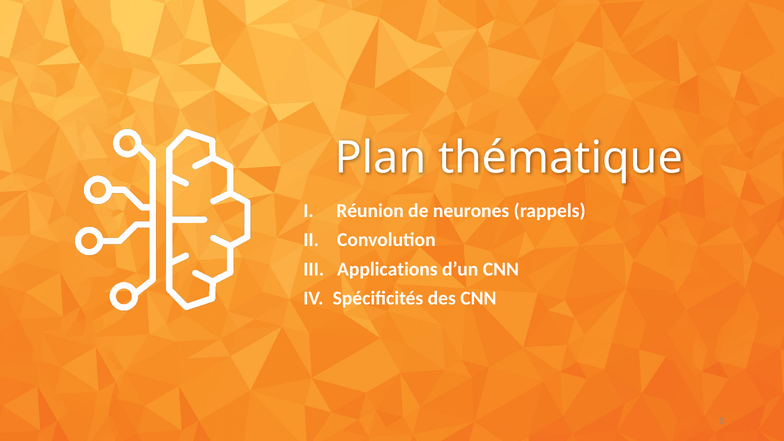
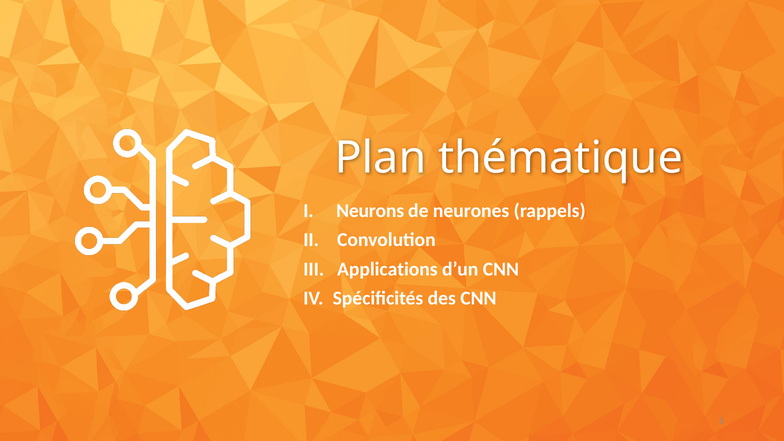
Réunion: Réunion -> Neurons (370, 211)
